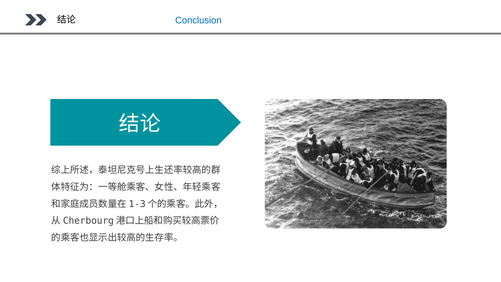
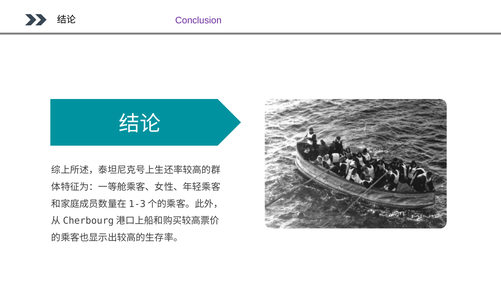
Conclusion colour: blue -> purple (198, 20)
